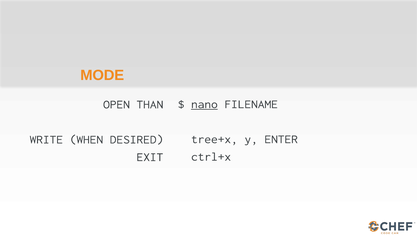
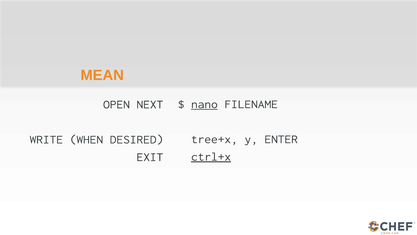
MODE: MODE -> MEAN (102, 75)
THAN: THAN -> NEXT (150, 104)
ctrl+x underline: none -> present (211, 156)
